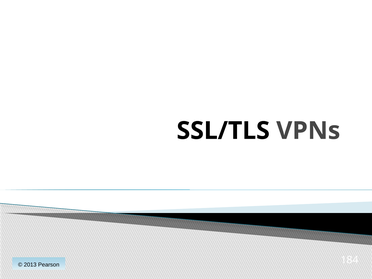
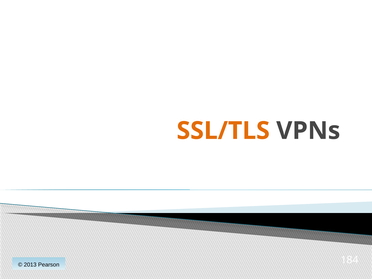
SSL/TLS colour: black -> orange (223, 131)
